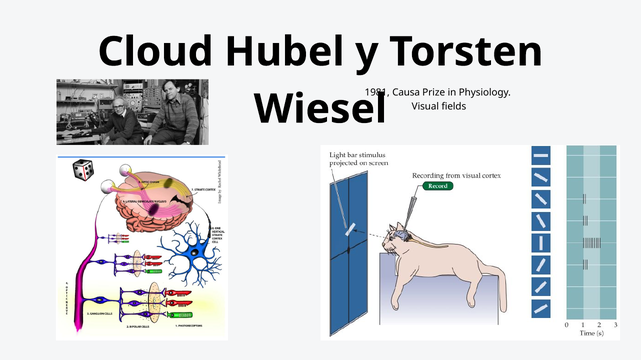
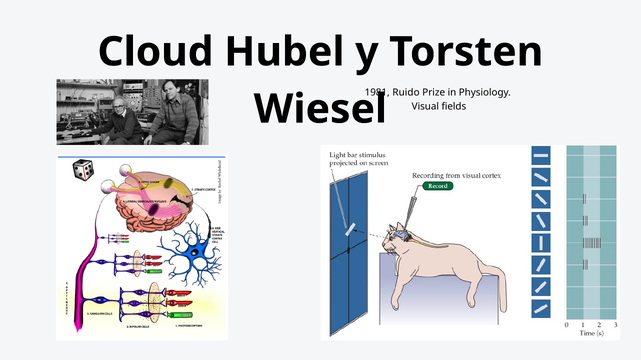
Causa: Causa -> Ruido (406, 93)
